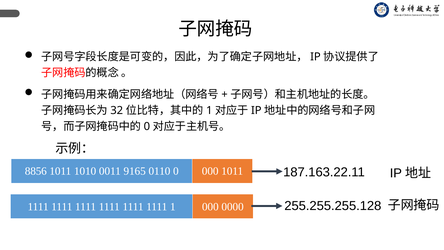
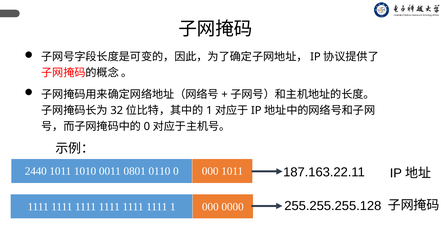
8856: 8856 -> 2440 (36, 171)
9165: 9165 -> 0801 (135, 171)
